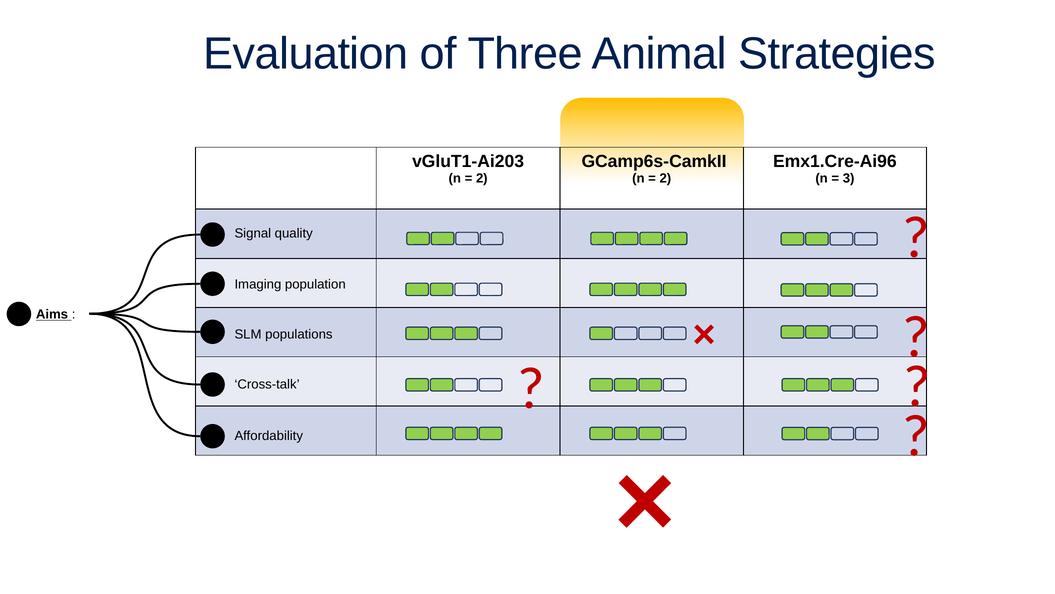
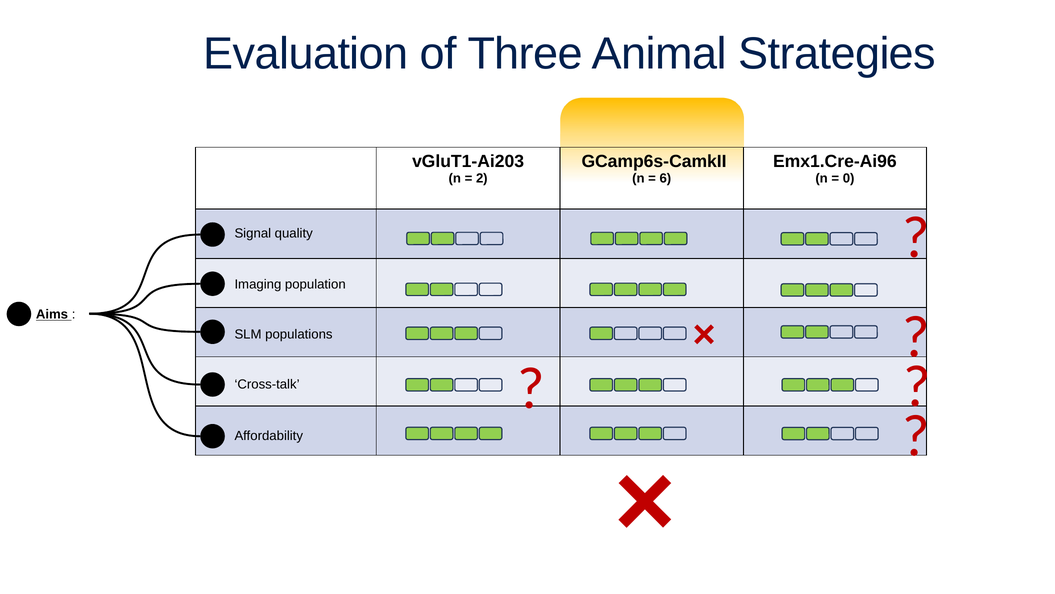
2: 2 -> 6 (665, 178)
3: 3 -> 0 (849, 178)
